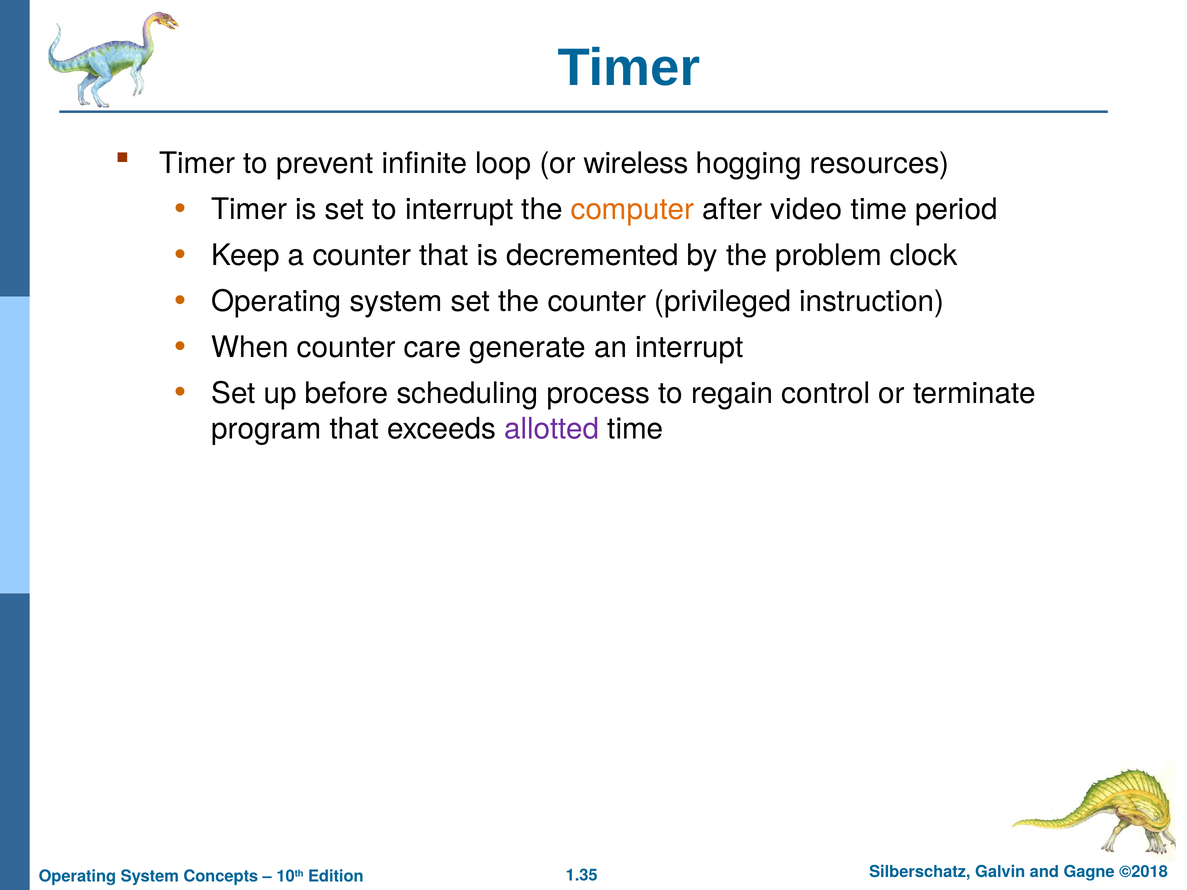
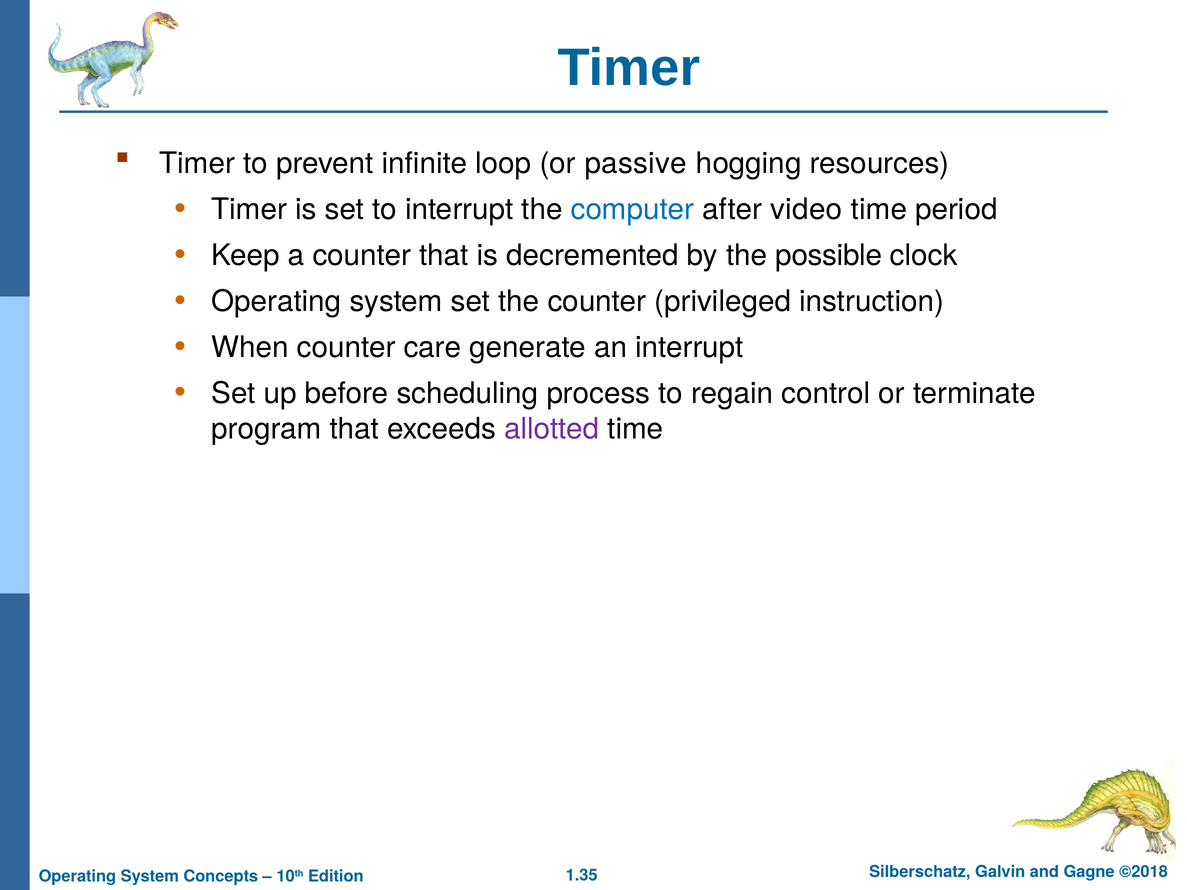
wireless: wireless -> passive (636, 163)
computer colour: orange -> blue (632, 209)
problem: problem -> possible (829, 255)
